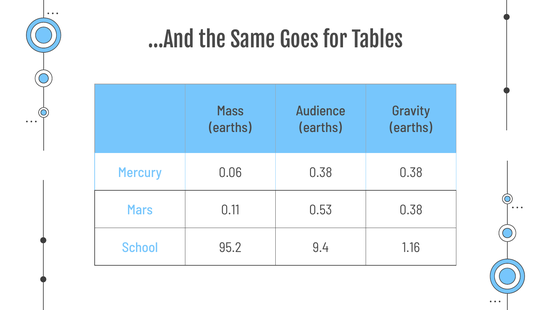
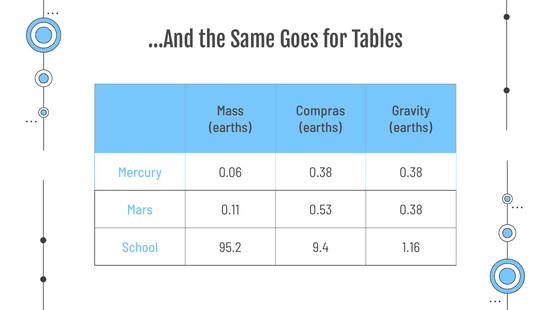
Audience: Audience -> Compras (321, 111)
